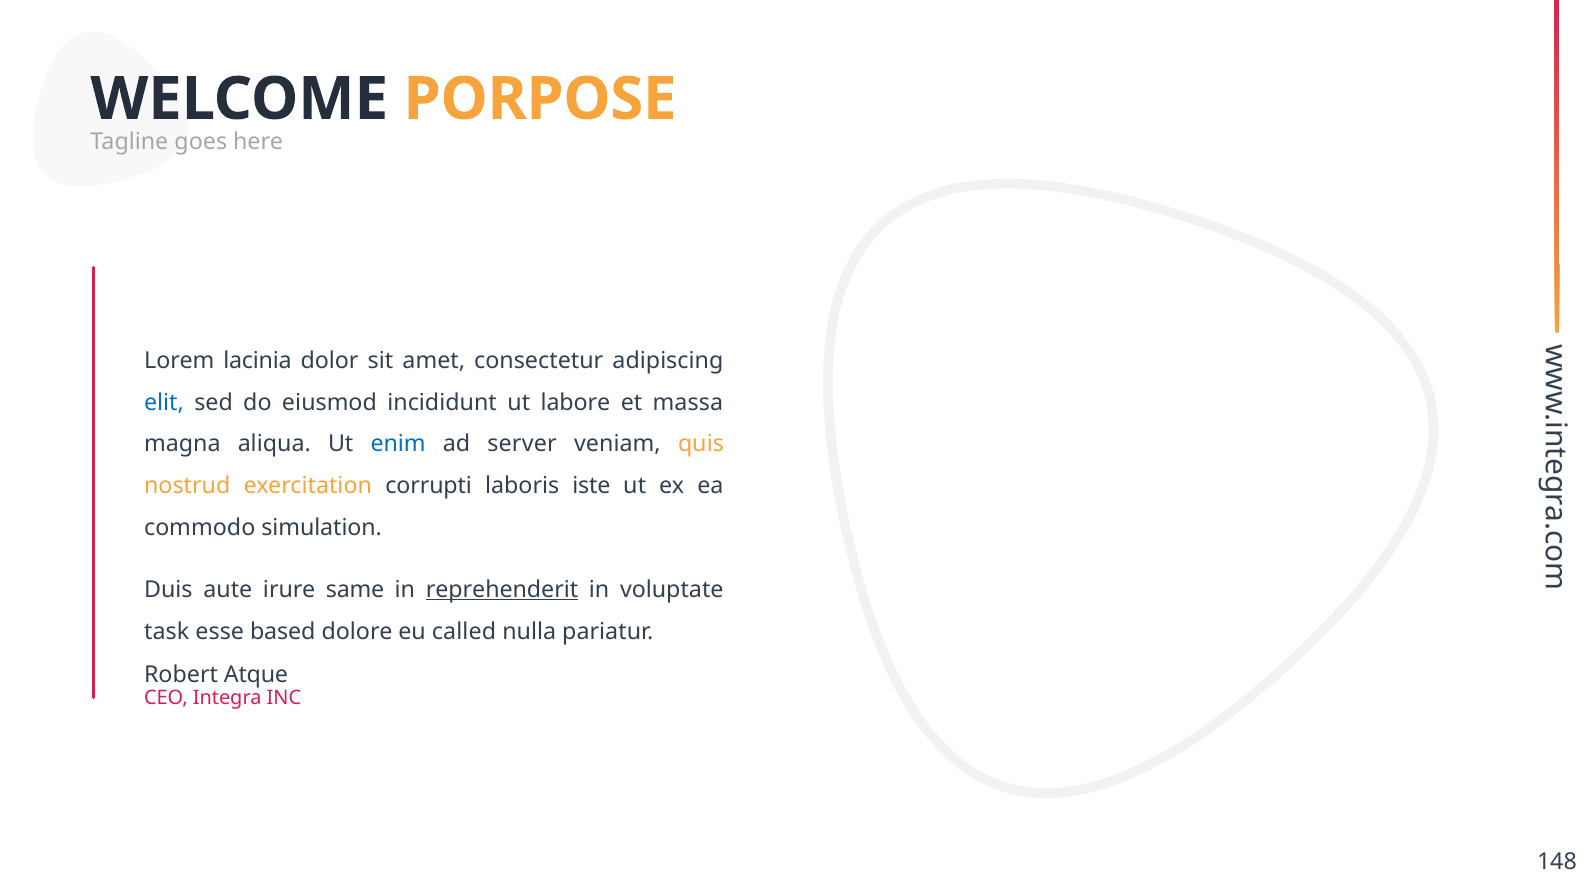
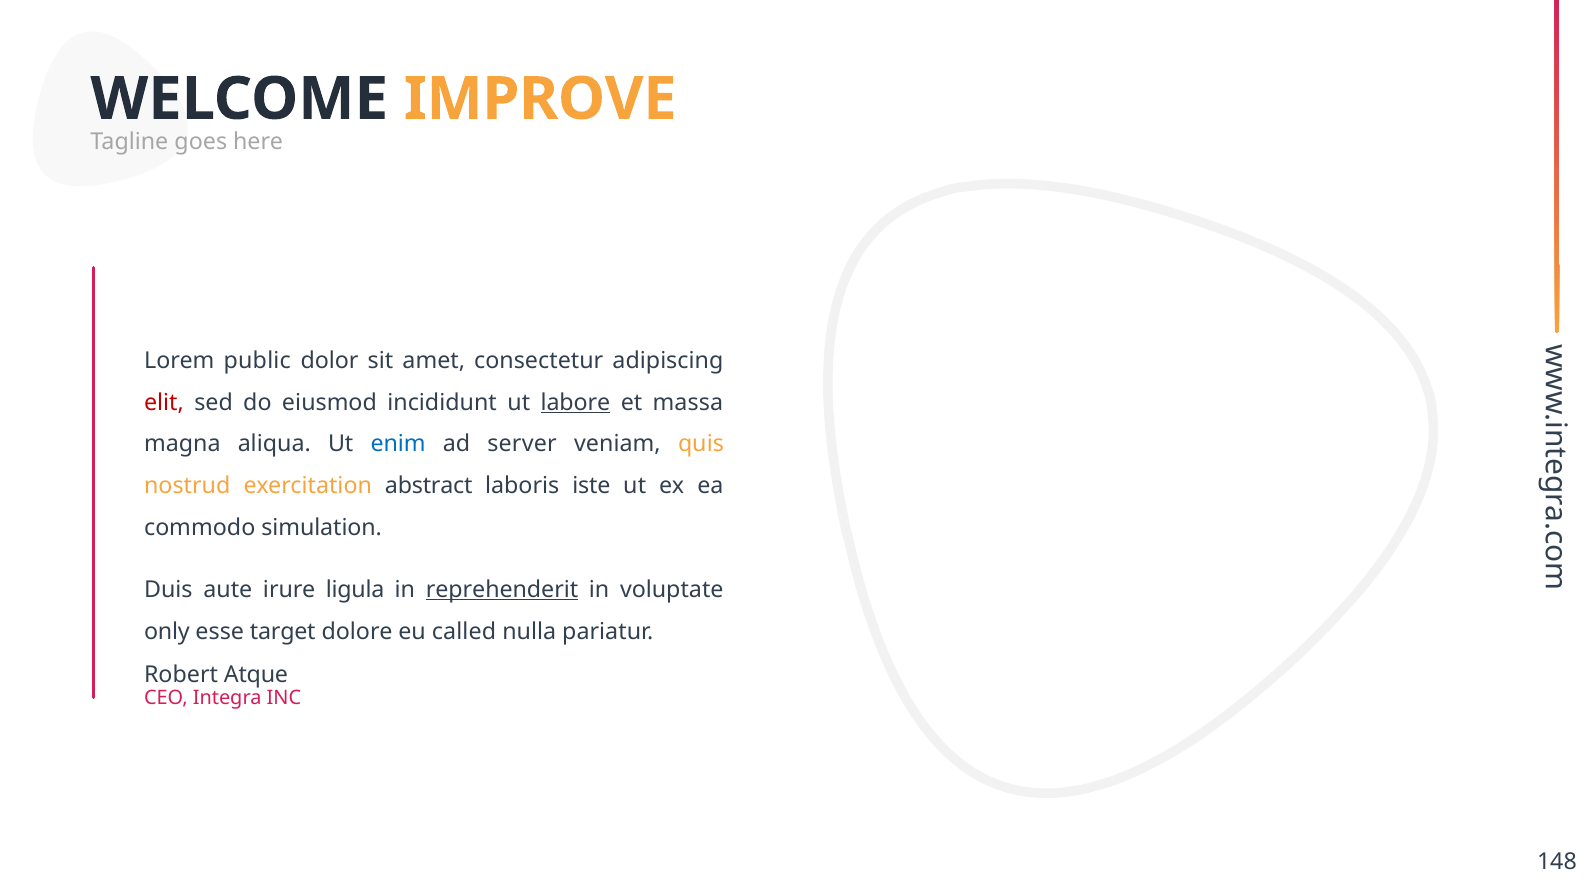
PORPOSE: PORPOSE -> IMPROVE (540, 99)
lacinia: lacinia -> public (257, 361)
elit colour: blue -> red (164, 403)
labore underline: none -> present (575, 403)
corrupti: corrupti -> abstract (429, 486)
same: same -> ligula (355, 590)
task: task -> only (167, 632)
based: based -> target (283, 632)
